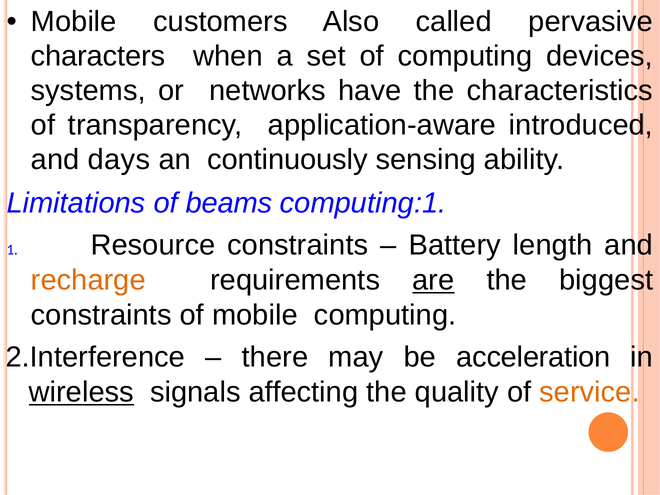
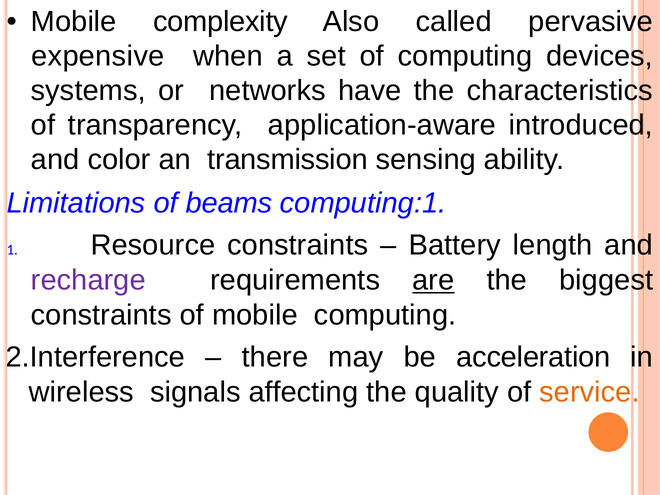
customers: customers -> complexity (221, 21)
characters: characters -> expensive (98, 56)
days: days -> color (119, 160)
continuously: continuously -> transmission (287, 160)
recharge colour: orange -> purple (88, 280)
wireless underline: present -> none (81, 392)
